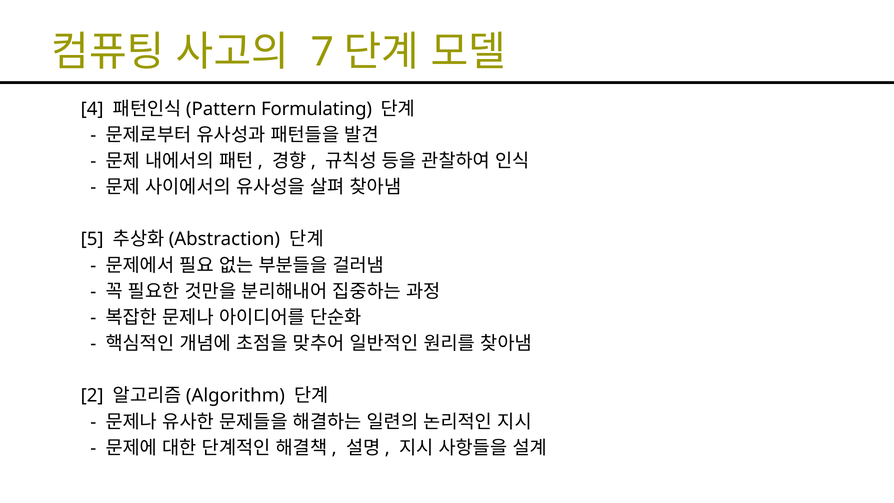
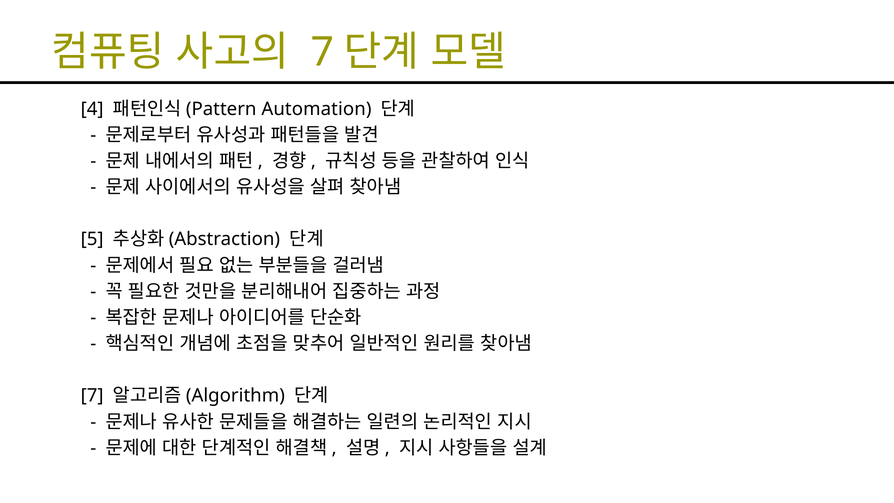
Formulating: Formulating -> Automation (316, 109)
2: 2 -> 7 (92, 396)
